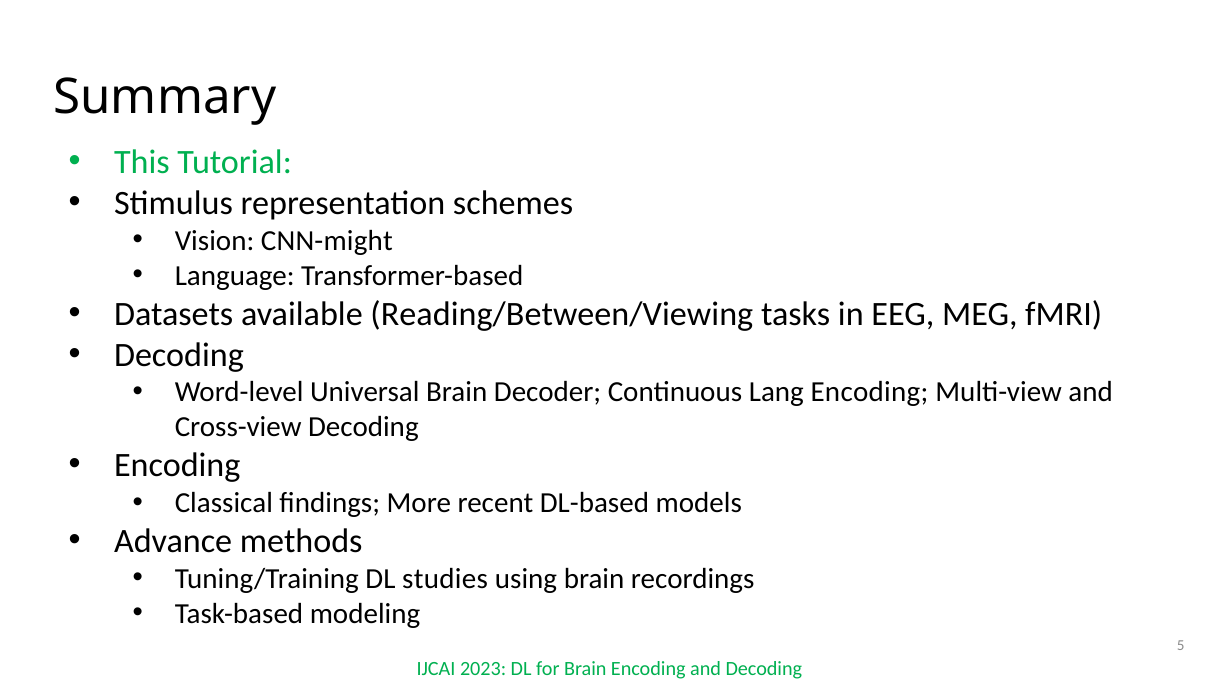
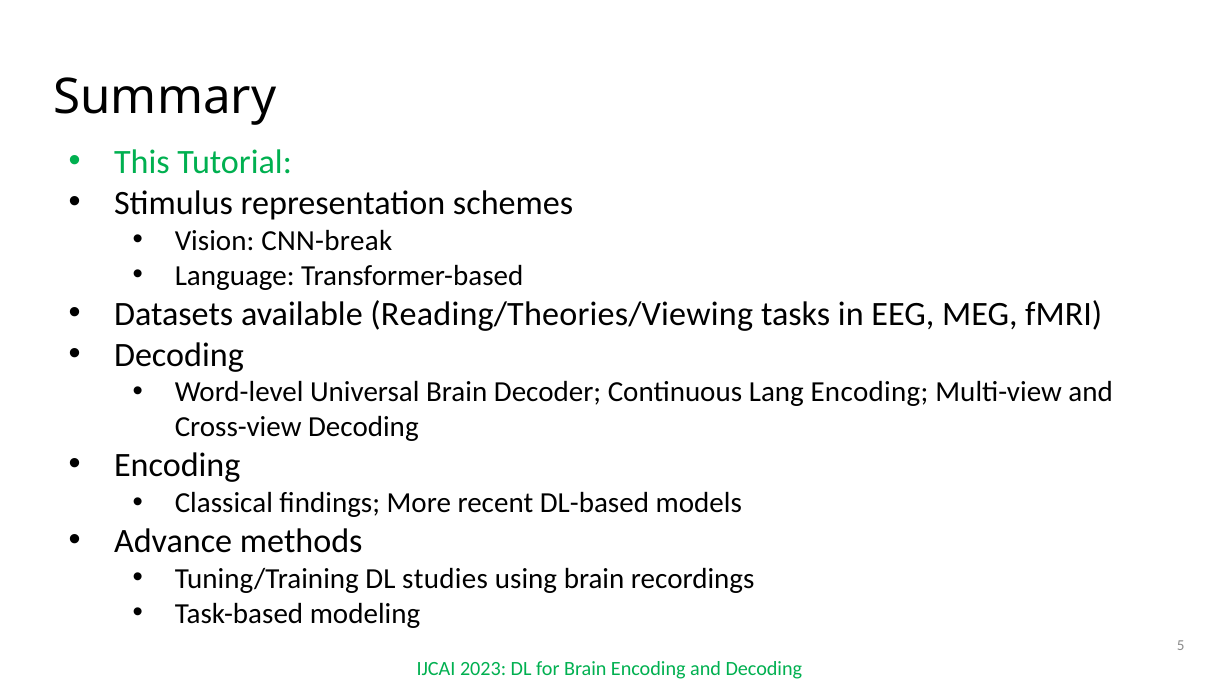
CNN-might: CNN-might -> CNN-break (327, 241)
Reading/Between/Viewing: Reading/Between/Viewing -> Reading/Theories/Viewing (562, 314)
